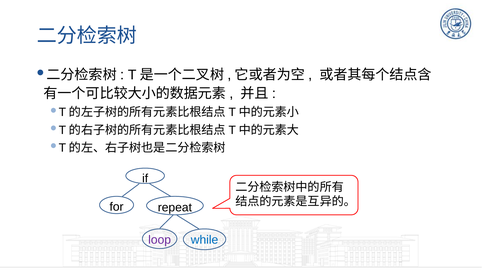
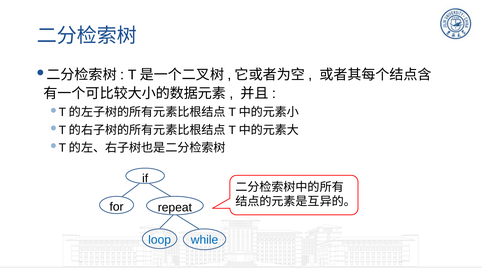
loop colour: purple -> blue (160, 240)
